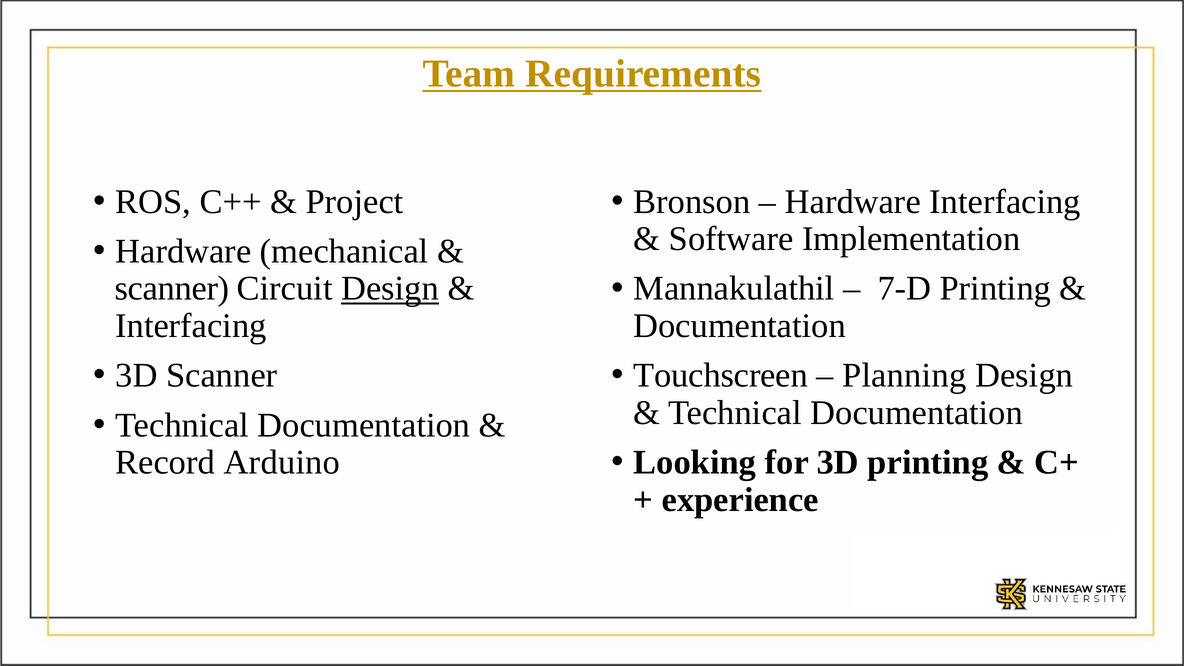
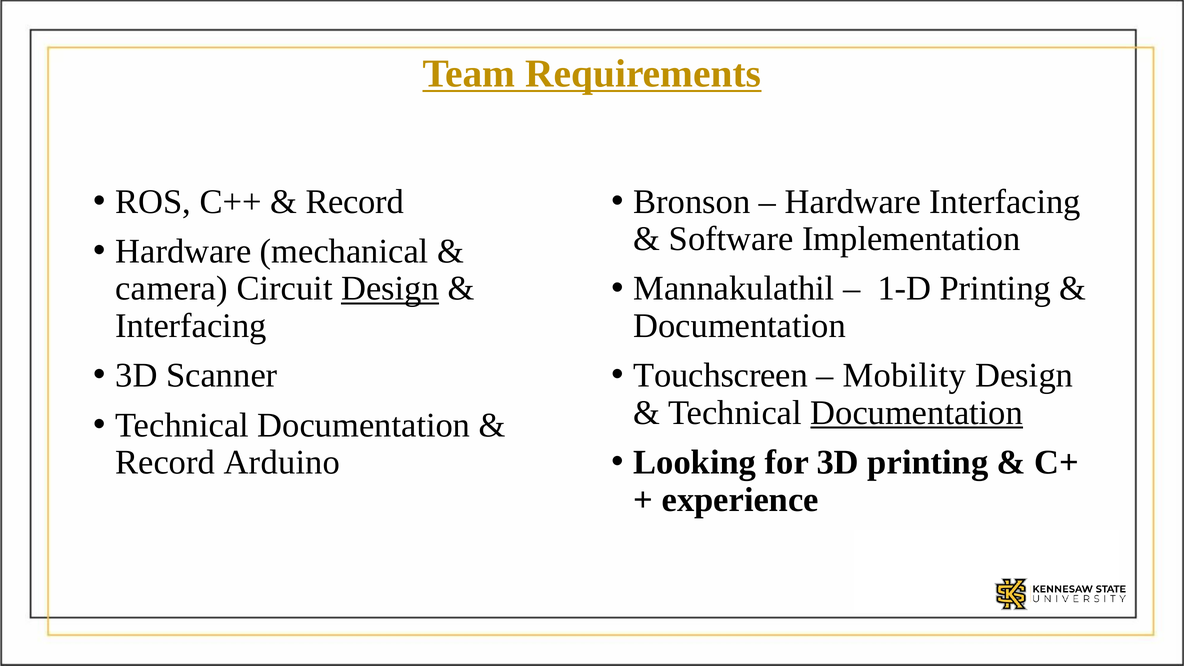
Project: Project -> Record (355, 202)
7-D: 7-D -> 1-D (904, 289)
scanner: scanner -> camera (172, 289)
Planning: Planning -> Mobility (904, 375)
Documentation underline: none -> present (917, 413)
